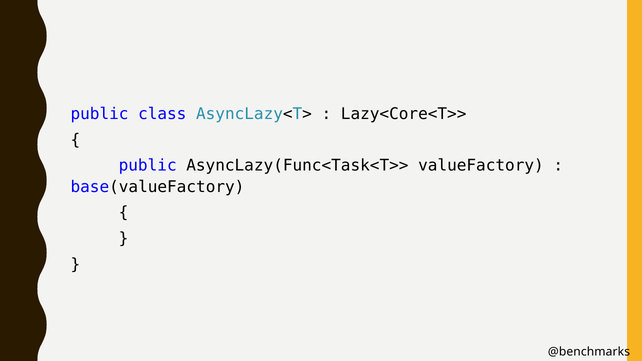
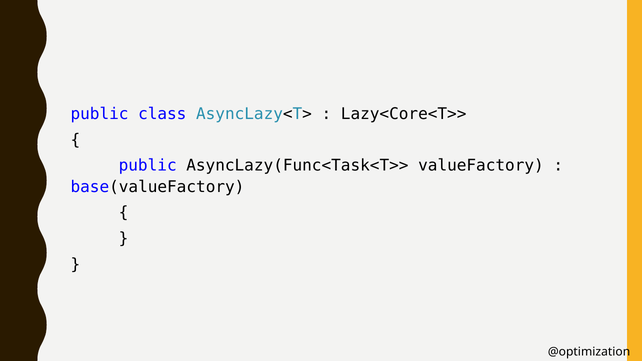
@benchmarks: @benchmarks -> @optimization (589, 352)
